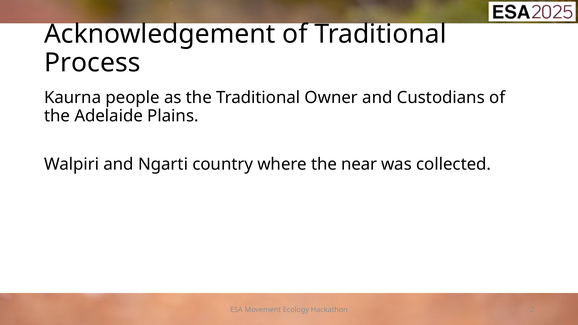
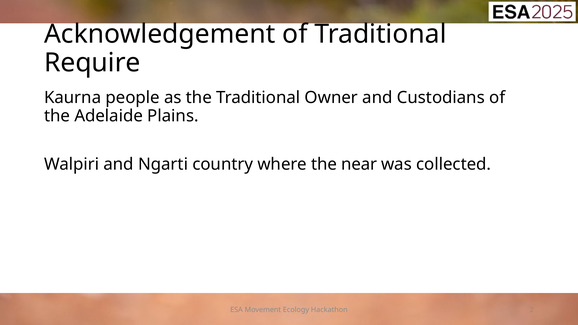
Process: Process -> Require (92, 63)
